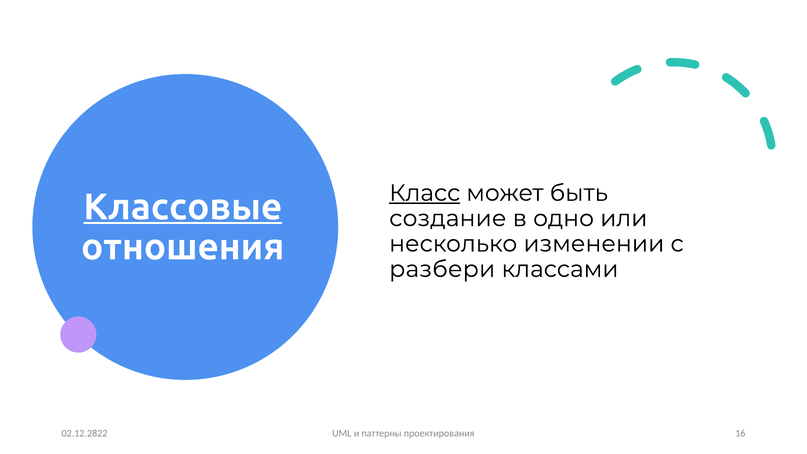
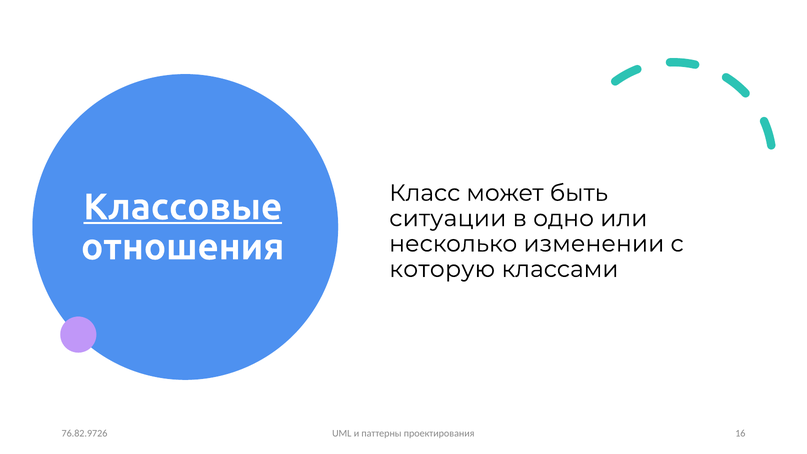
Класс underline: present -> none (425, 193)
создание: создание -> ситуации (448, 218)
разбери: разбери -> которую (442, 269)
02.12.2822: 02.12.2822 -> 76.82.9726 (84, 433)
